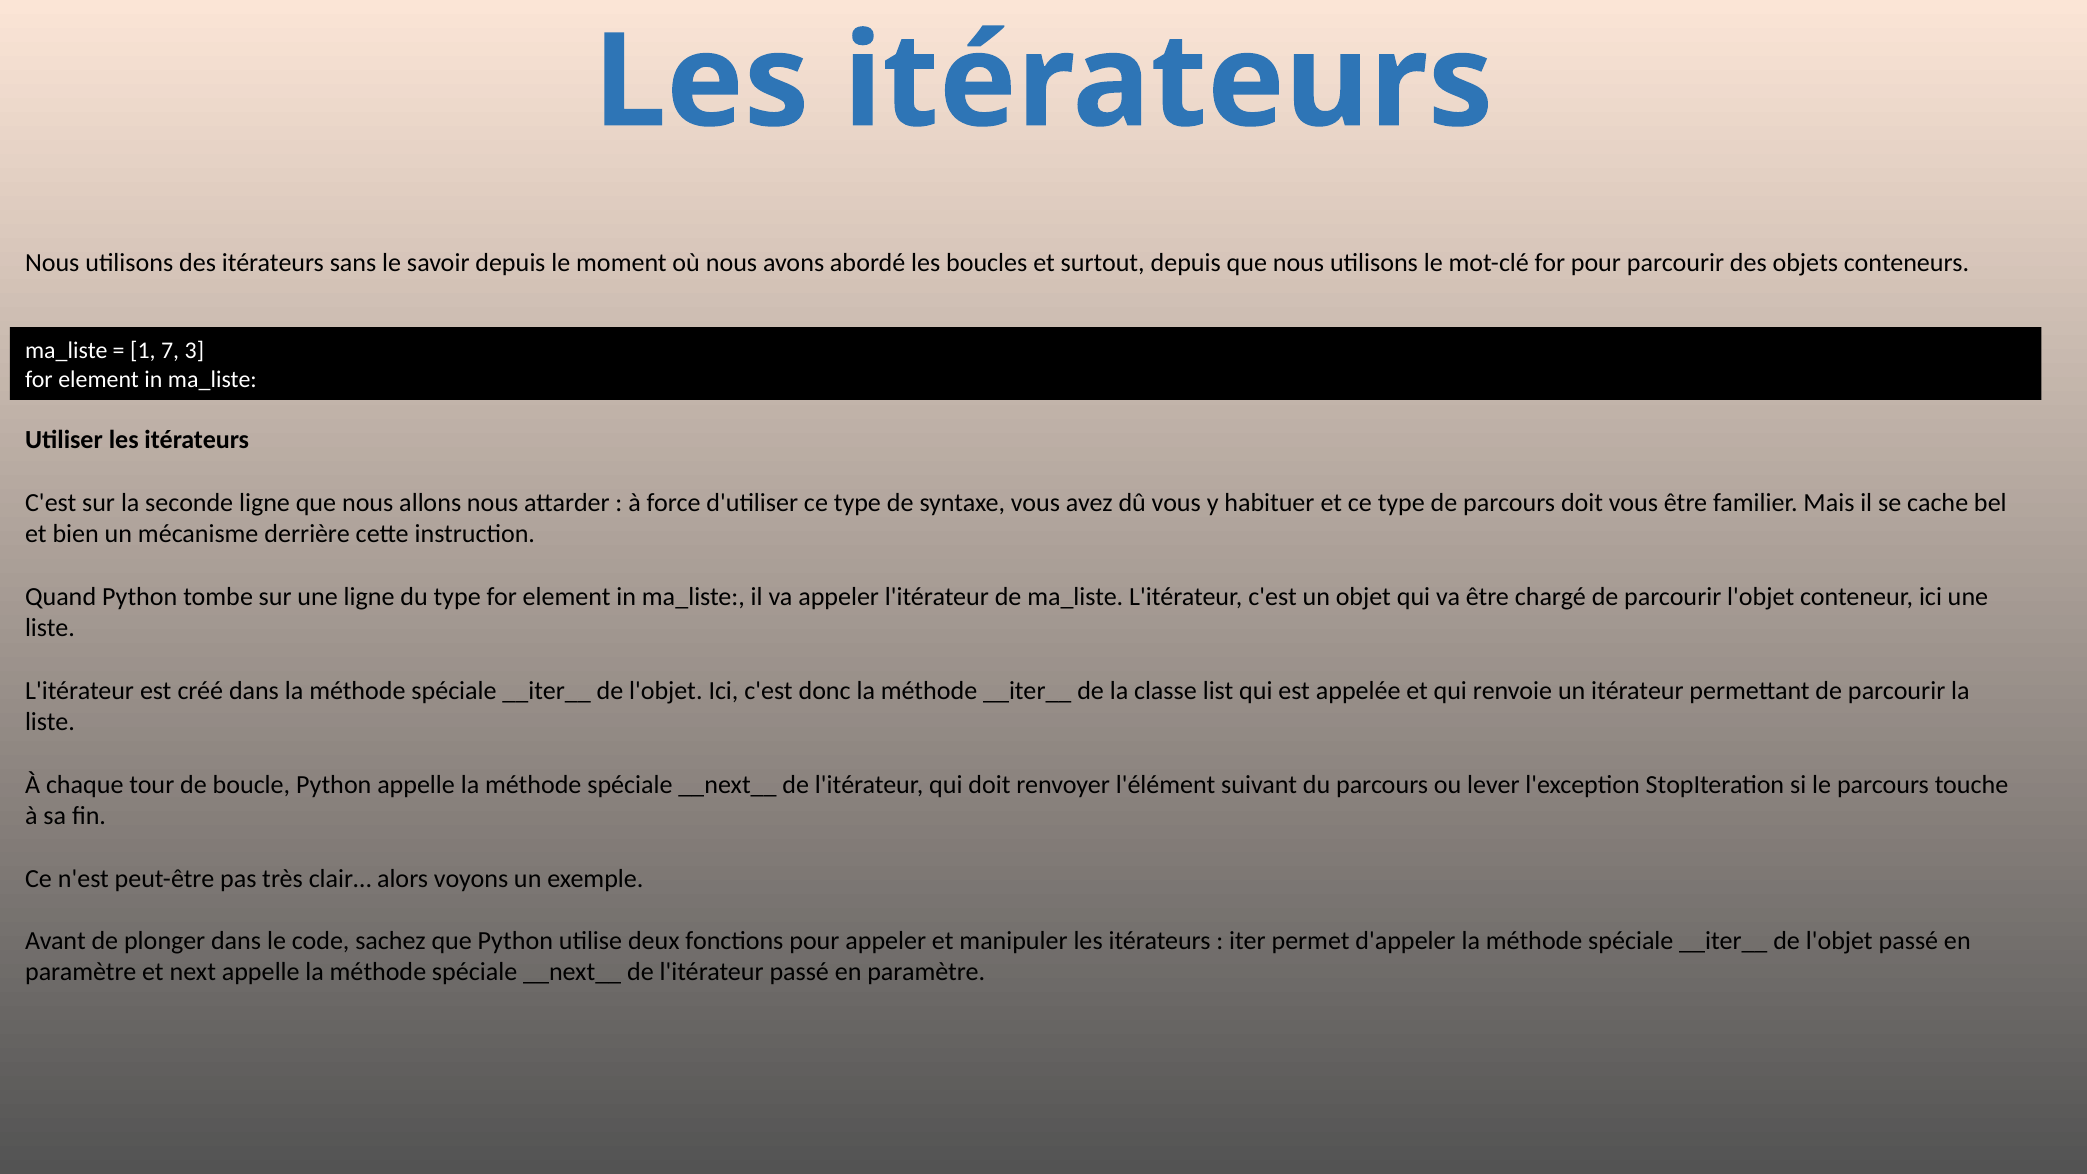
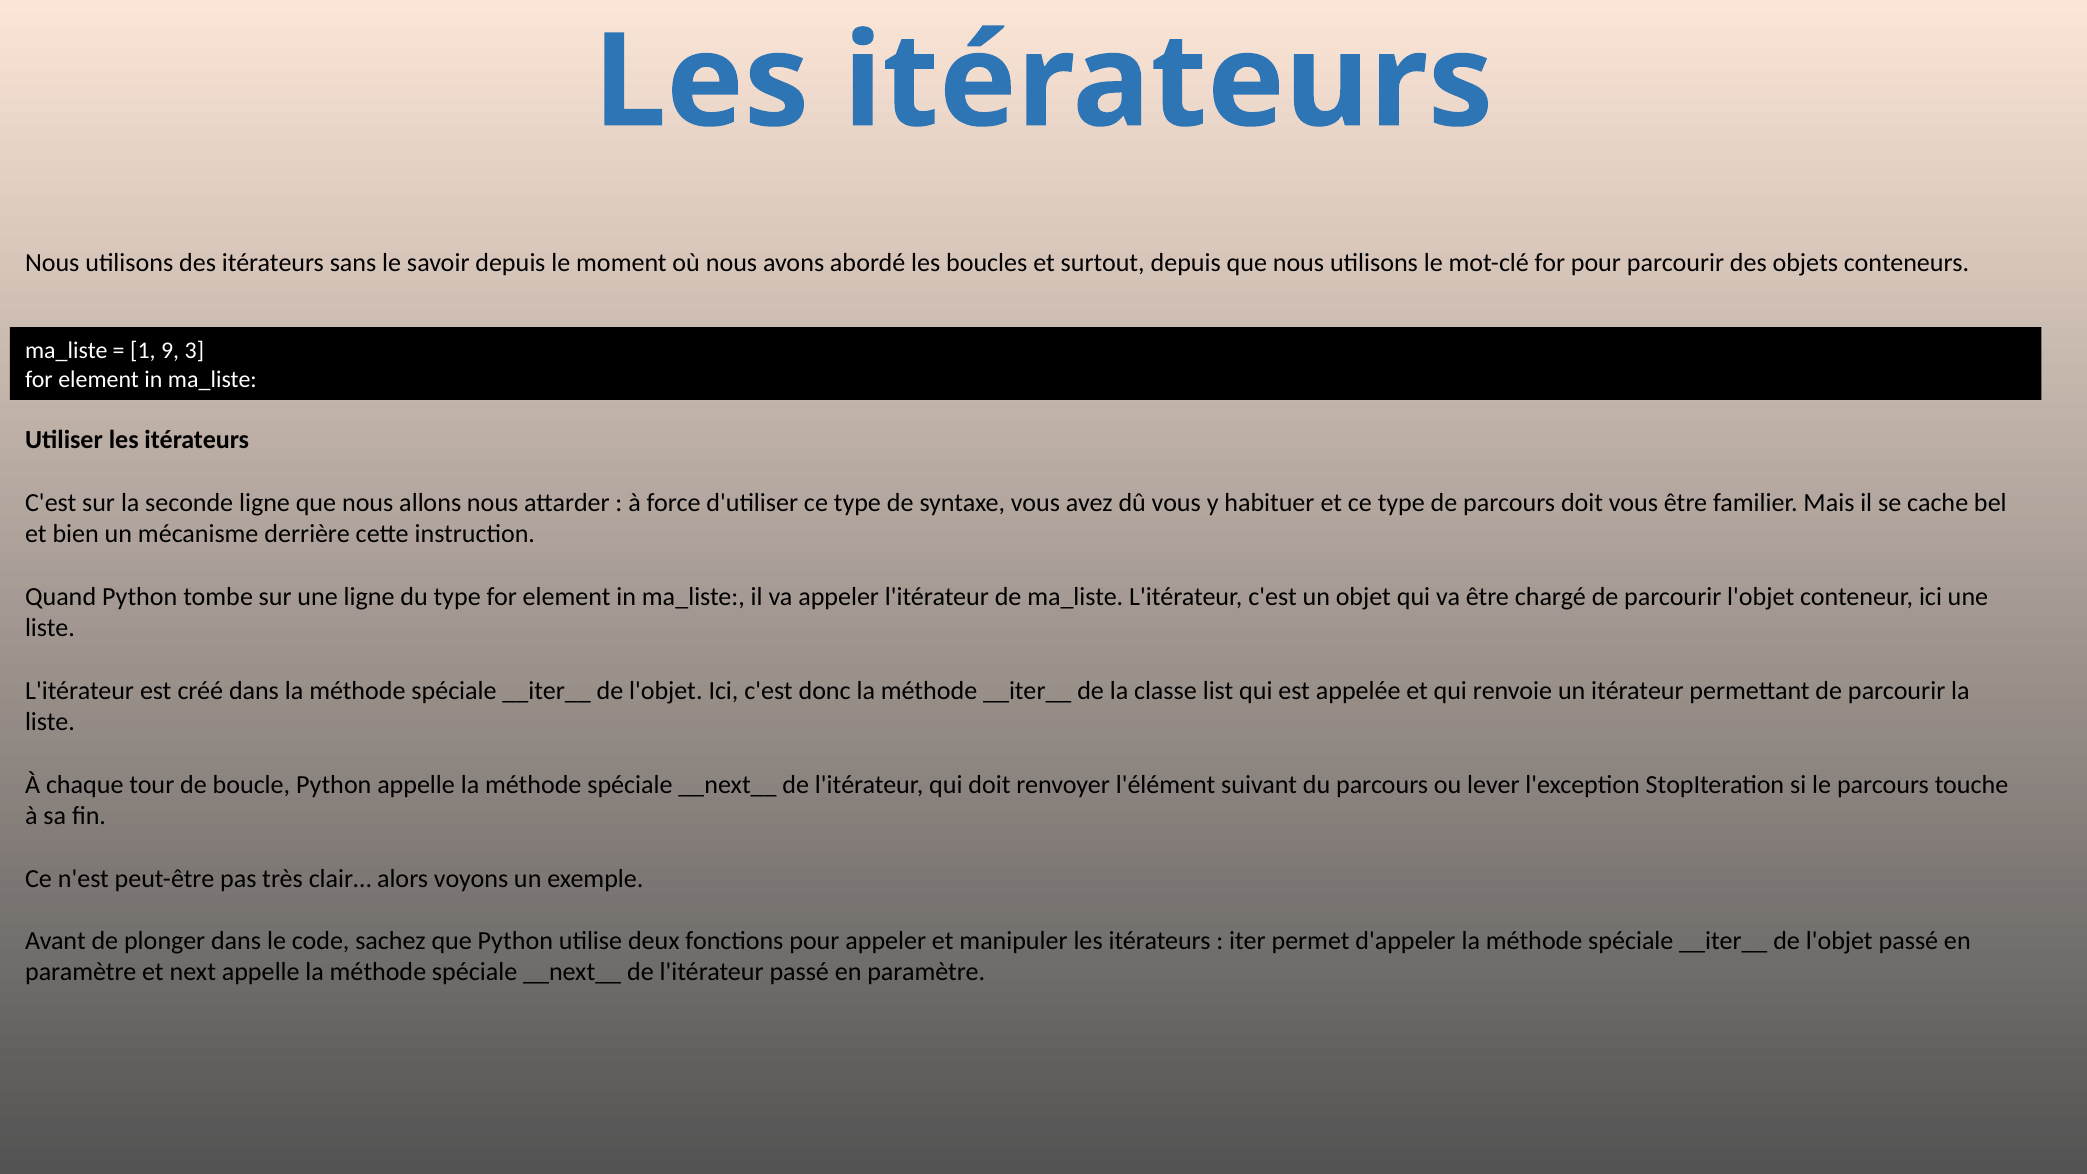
7: 7 -> 9 (170, 351)
